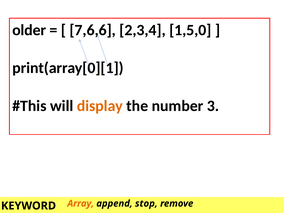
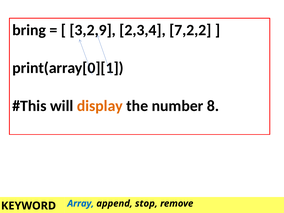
older: older -> bring (29, 30)
7,6,6: 7,6,6 -> 3,2,9 (93, 30)
1,5,0: 1,5,0 -> 7,2,2 (190, 30)
3: 3 -> 8 (213, 106)
Array colour: orange -> blue (81, 204)
